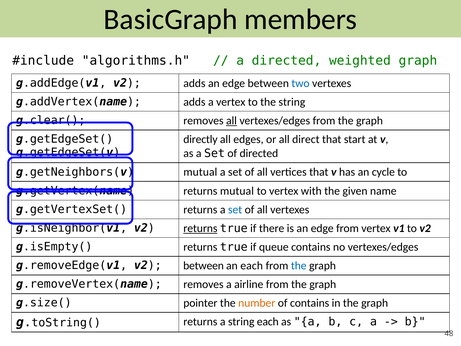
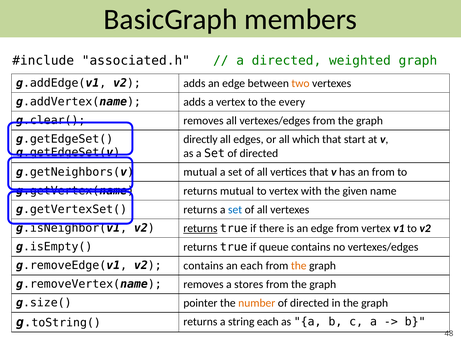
algorithms.h: algorithms.h -> associated.h (136, 61)
two colour: blue -> orange (301, 83)
the string: string -> every (292, 102)
all underline: present -> none (231, 121)
direct: direct -> which (306, 139)
an cycle: cycle -> from (383, 172)
v2 between: between -> contains (203, 266)
the colour: blue -> orange (299, 266)
airline: airline -> stores (249, 284)
contains: contains -> directed (310, 303)
